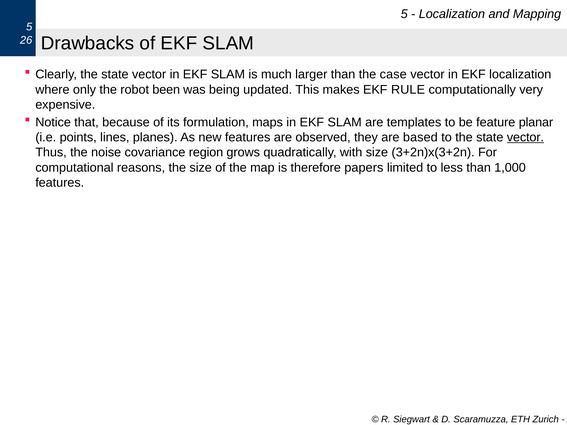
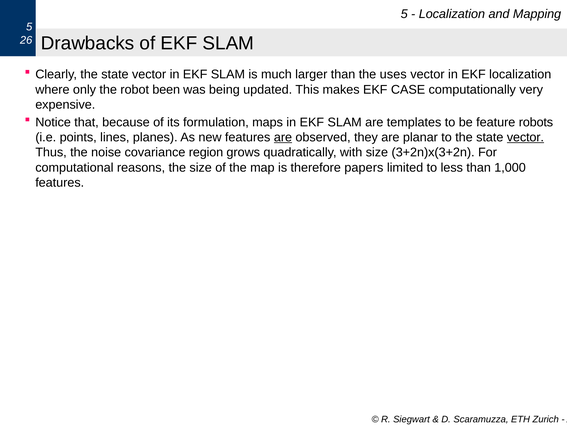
case: case -> uses (393, 74)
RULE: RULE -> CASE (408, 90)
planar: planar -> robots (536, 122)
are underline: none -> present (283, 137)
based: based -> planar (420, 137)
